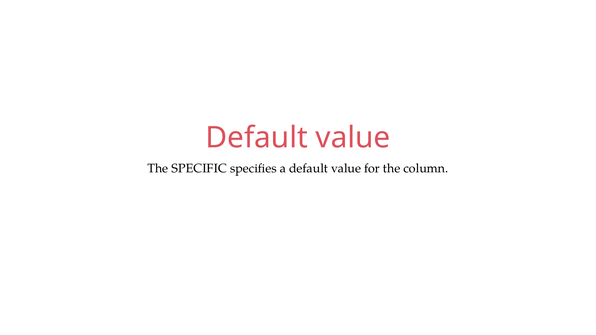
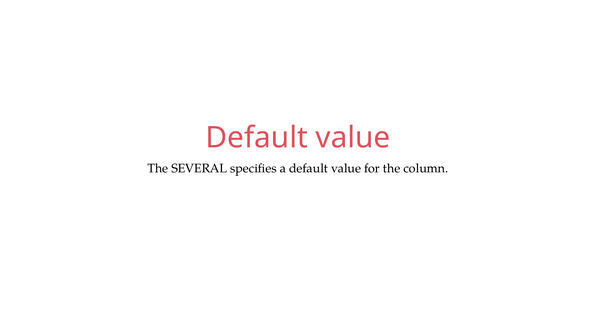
SPECIFIC: SPECIFIC -> SEVERAL (199, 168)
